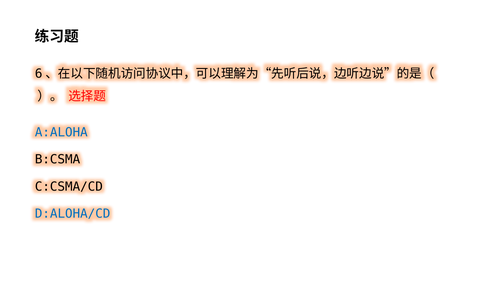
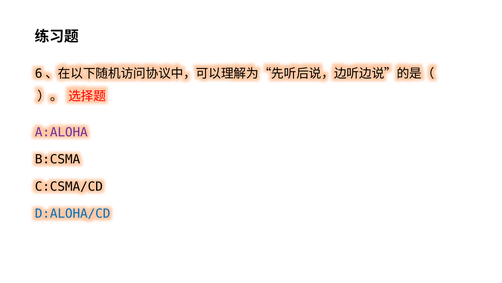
A:ALOHA colour: blue -> purple (61, 132)
